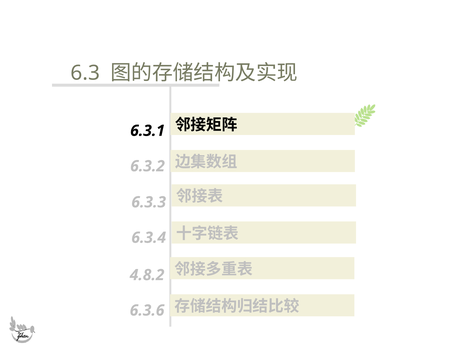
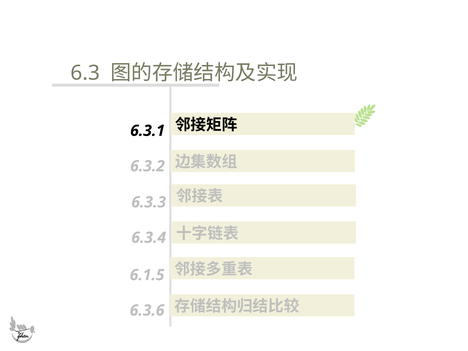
4.8.2: 4.8.2 -> 6.1.5 (147, 275)
